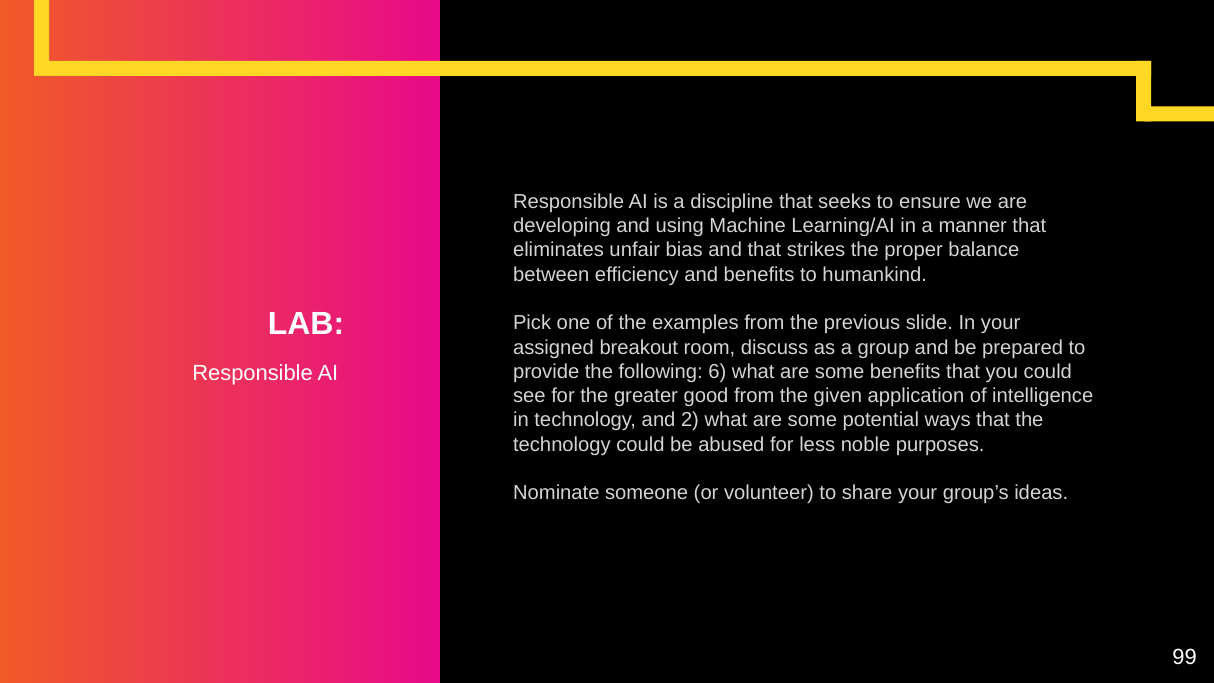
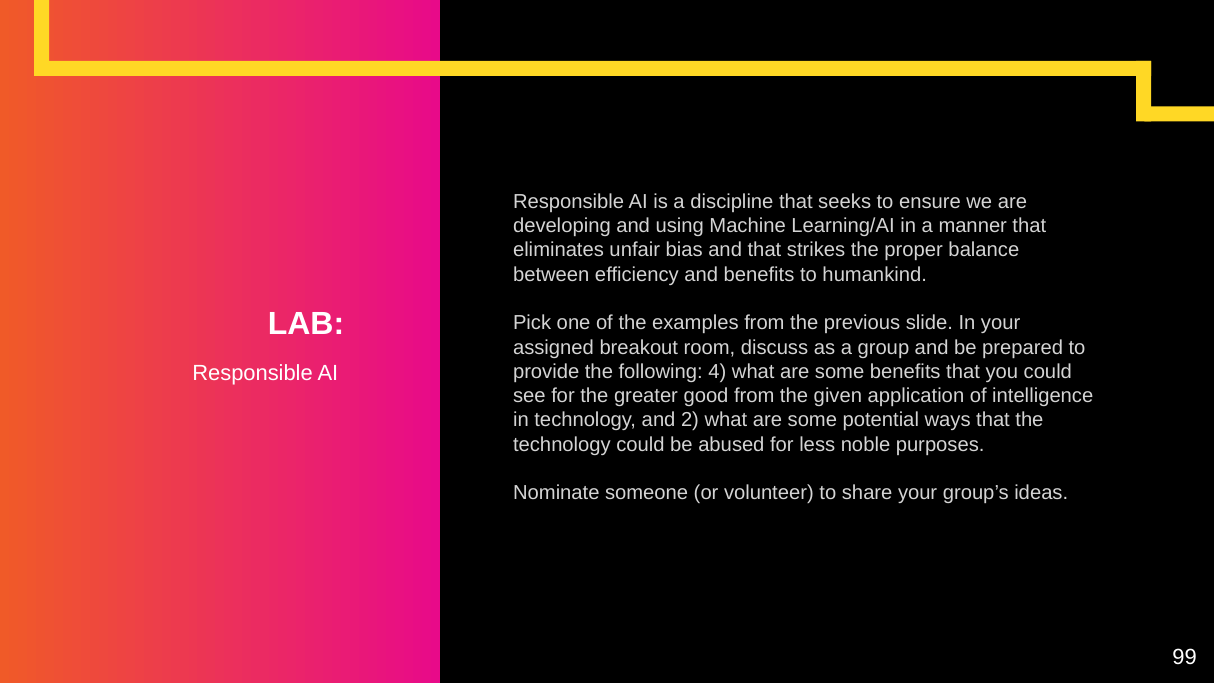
6: 6 -> 4 (717, 372)
